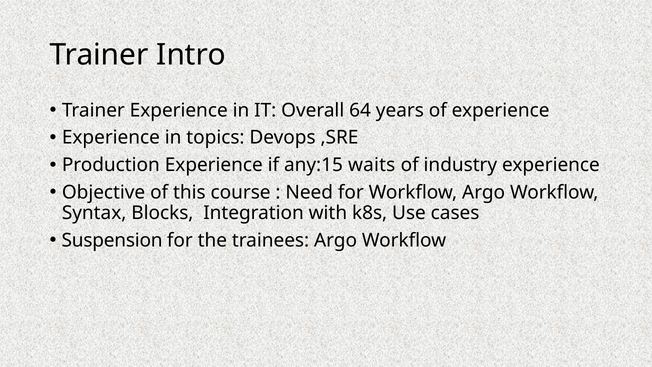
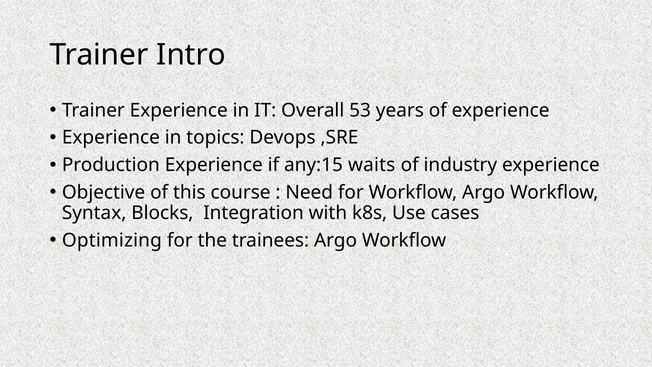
64: 64 -> 53 (360, 110)
Suspension: Suspension -> Optimizing (112, 240)
